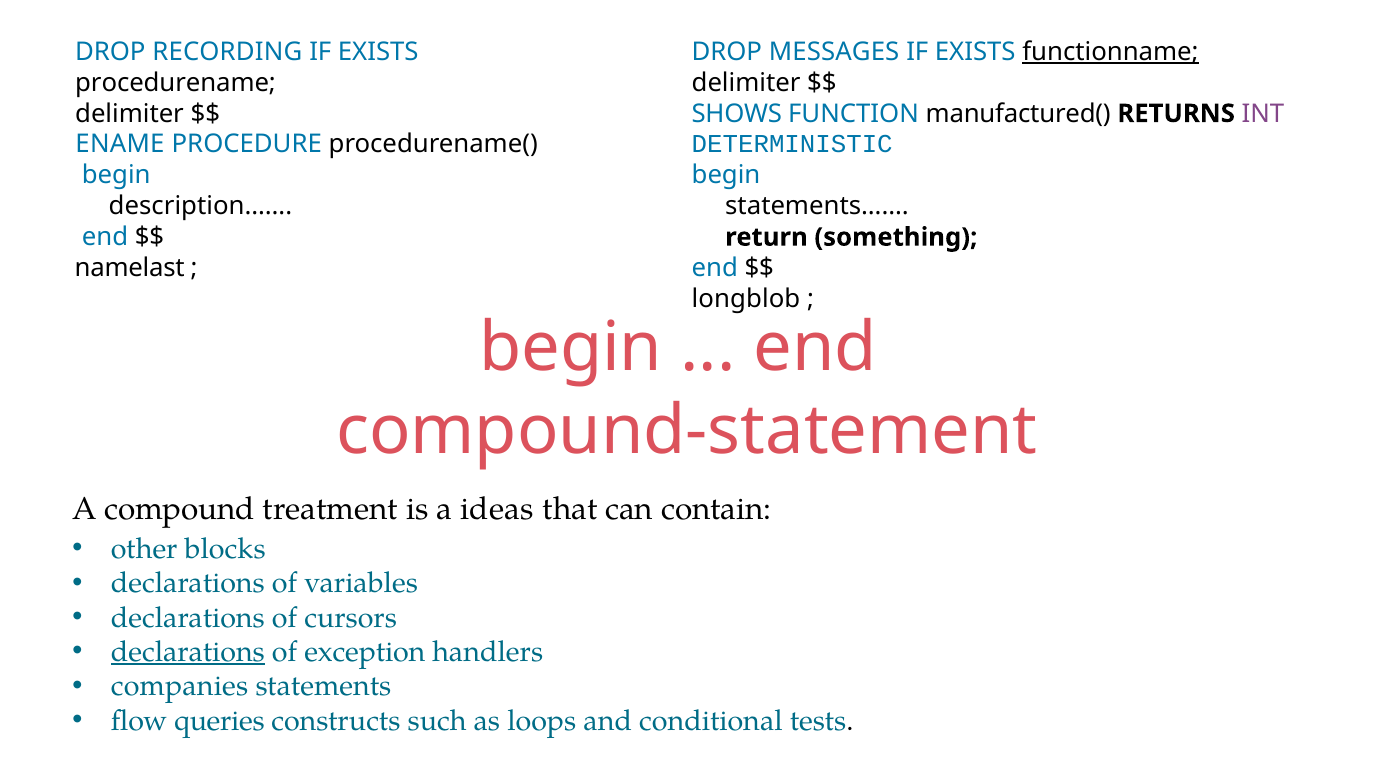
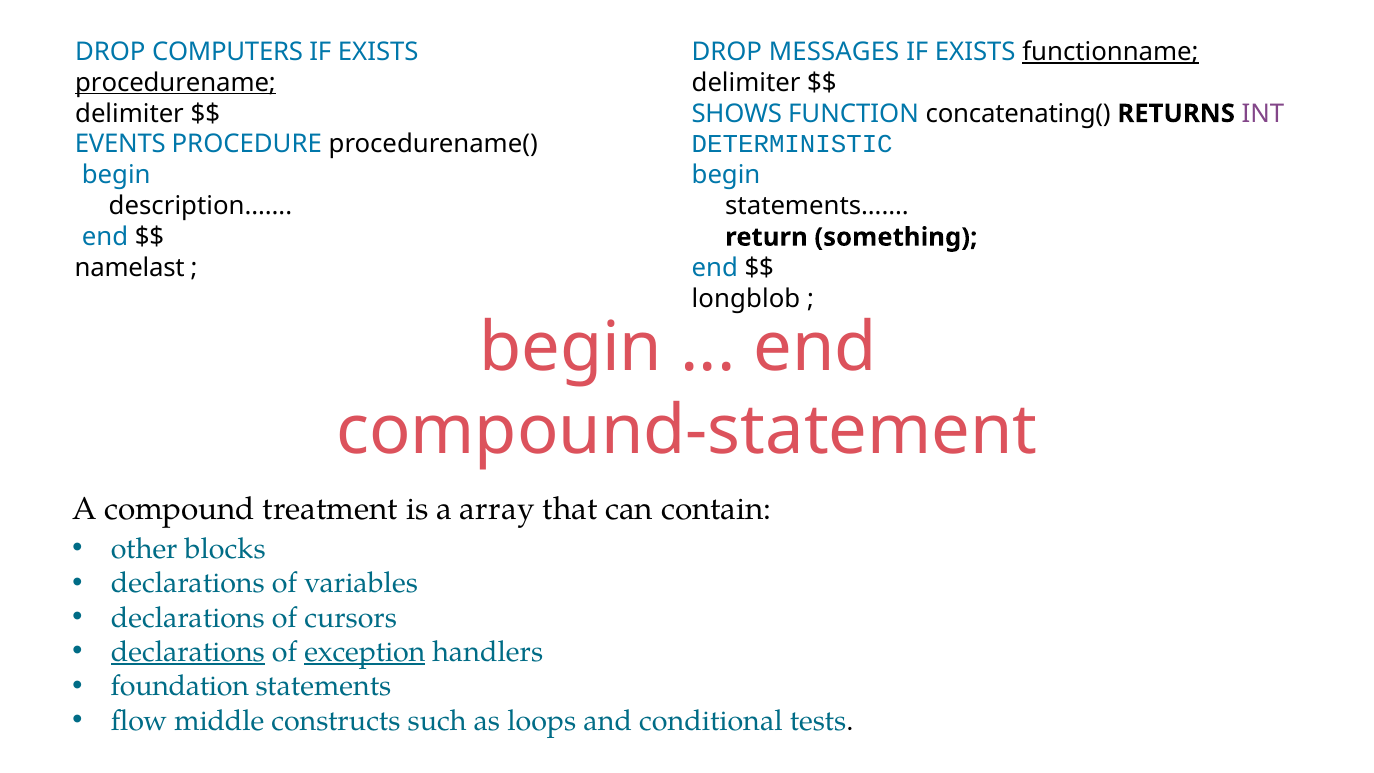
RECORDING: RECORDING -> COMPUTERS (228, 52)
procedurename underline: none -> present (176, 83)
manufactured(: manufactured( -> concatenating( (1018, 113)
ENAME: ENAME -> EVENTS (120, 144)
ideas: ideas -> array (497, 509)
exception underline: none -> present (365, 652)
companies: companies -> foundation (180, 686)
queries: queries -> middle (219, 721)
